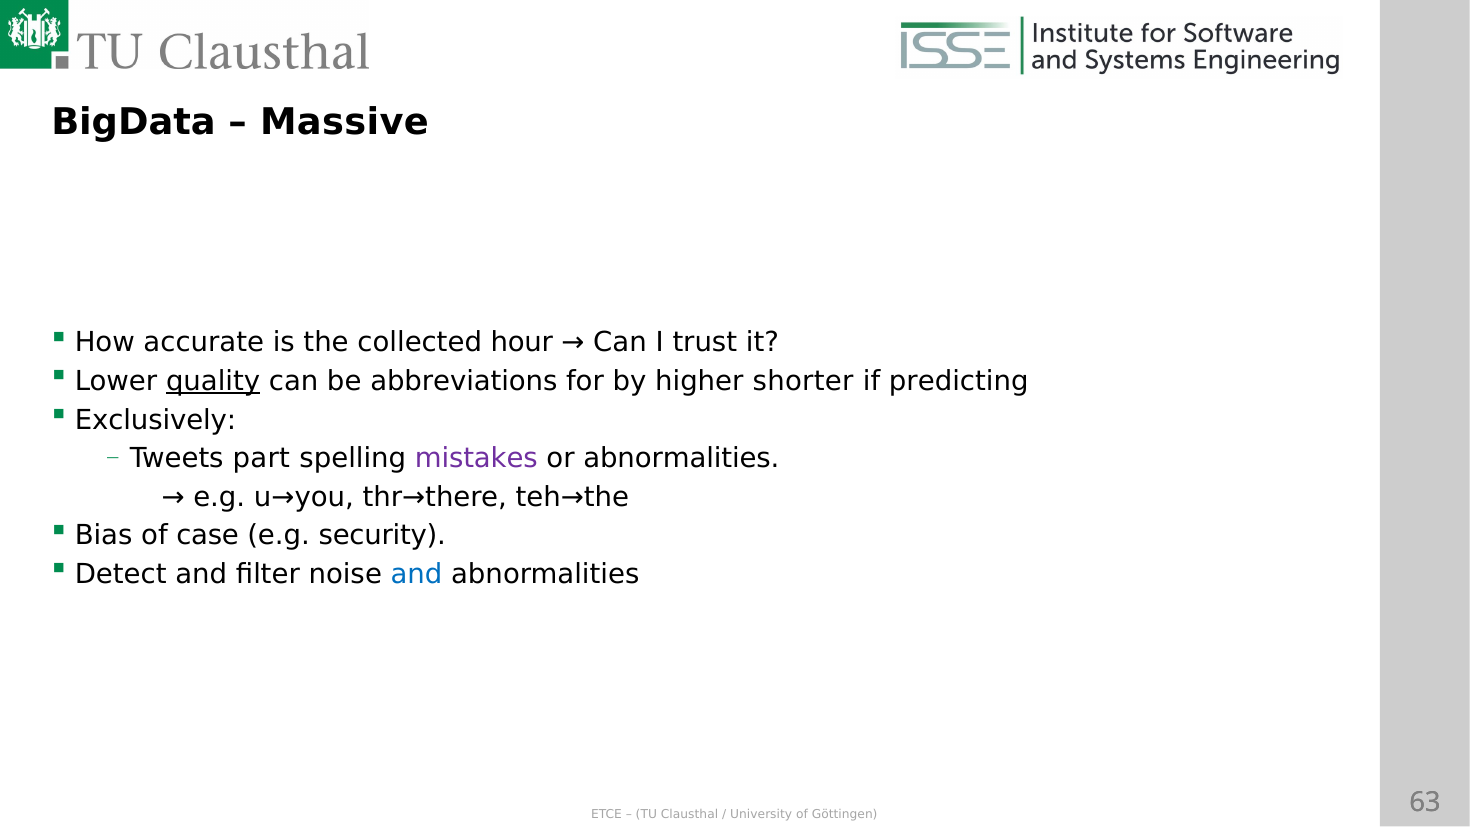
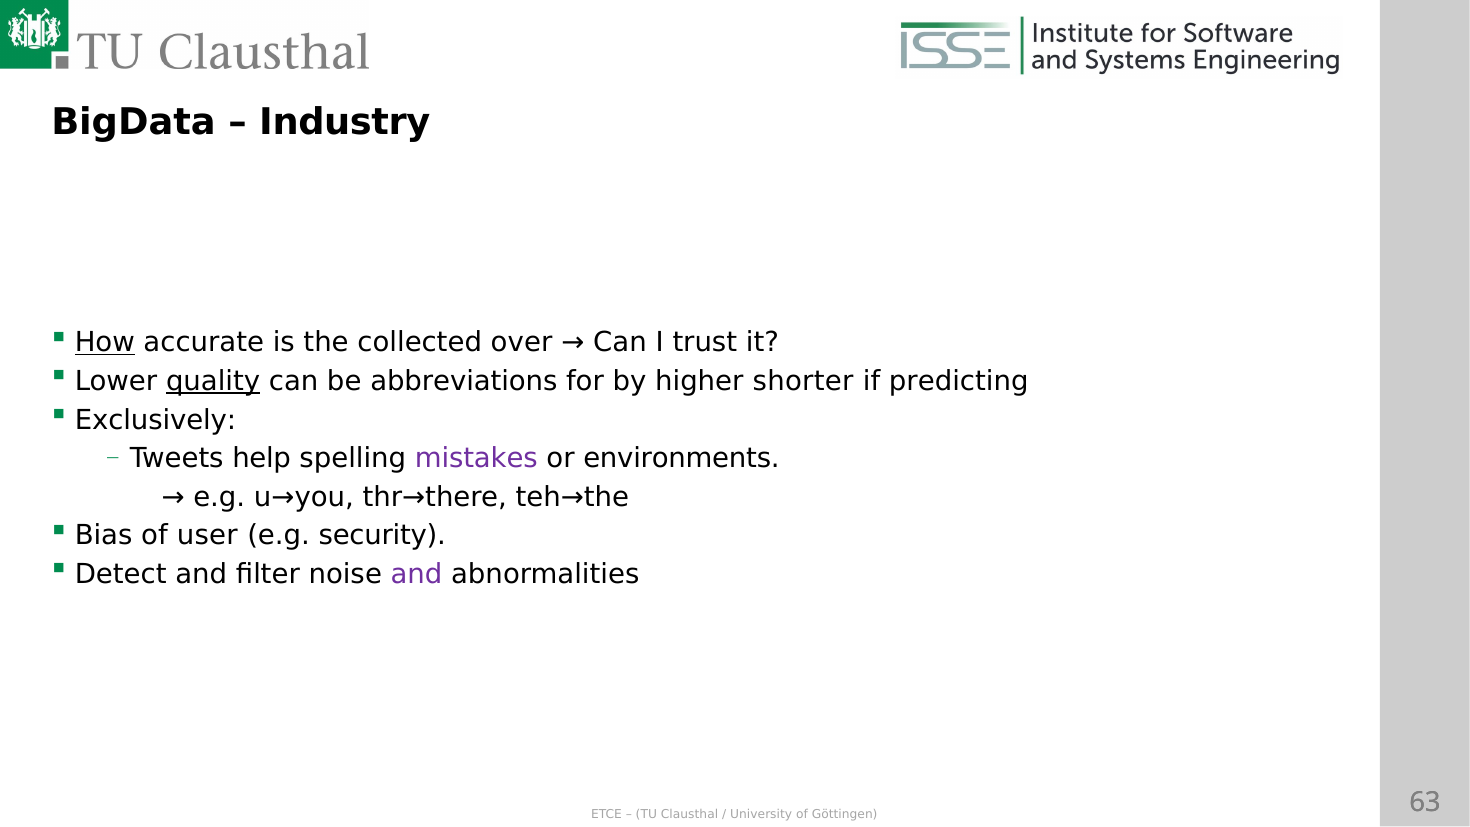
Massive: Massive -> Industry (345, 122)
How underline: none -> present (105, 343)
hour: hour -> over (522, 343)
part: part -> help (262, 458)
or abnormalities: abnormalities -> environments (681, 458)
case: case -> user (207, 536)
and colour: blue -> purple (416, 574)
